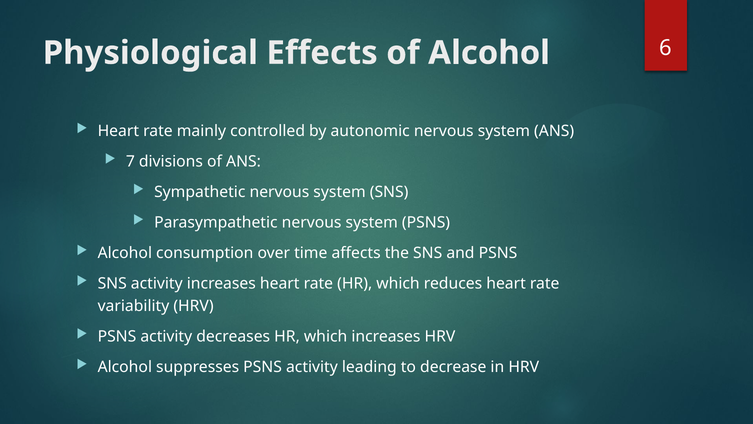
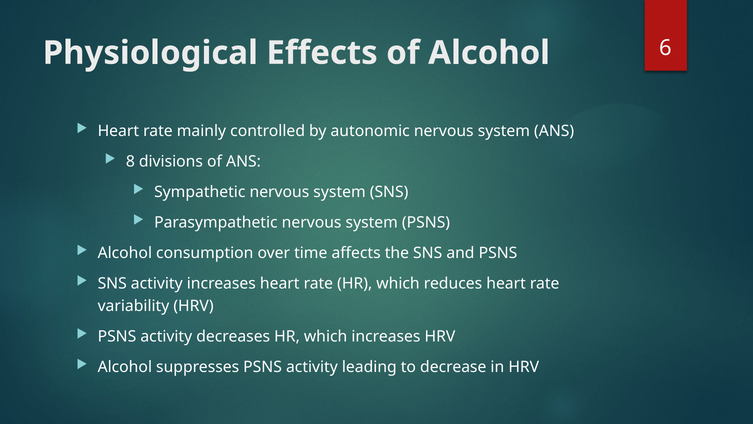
7: 7 -> 8 (130, 161)
